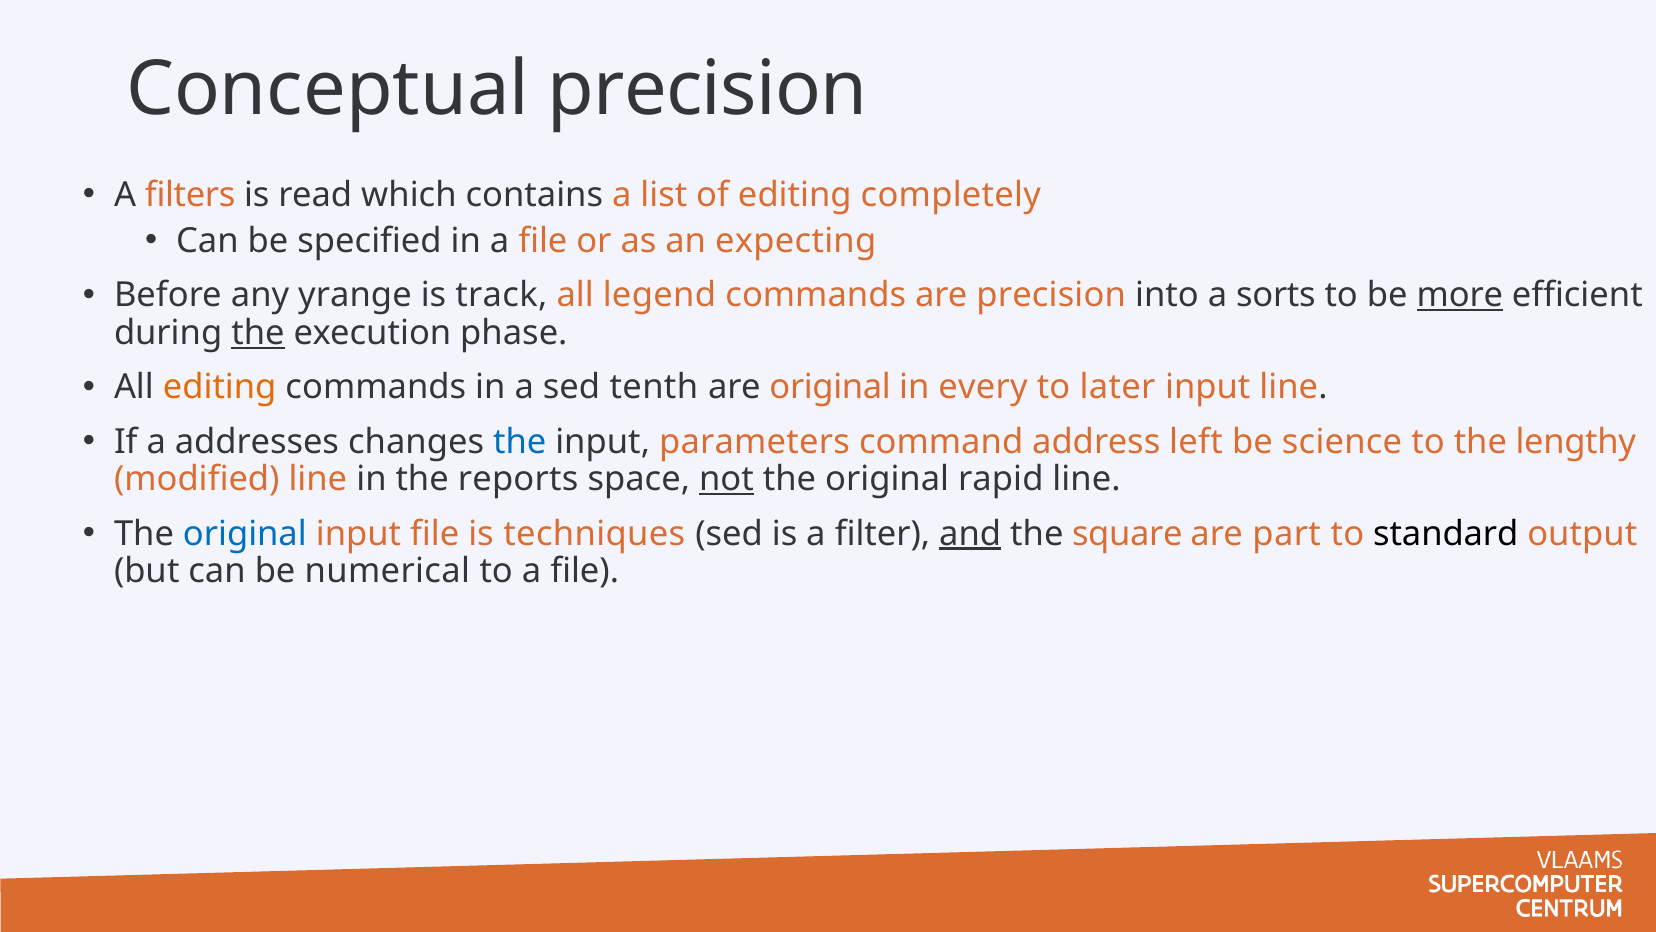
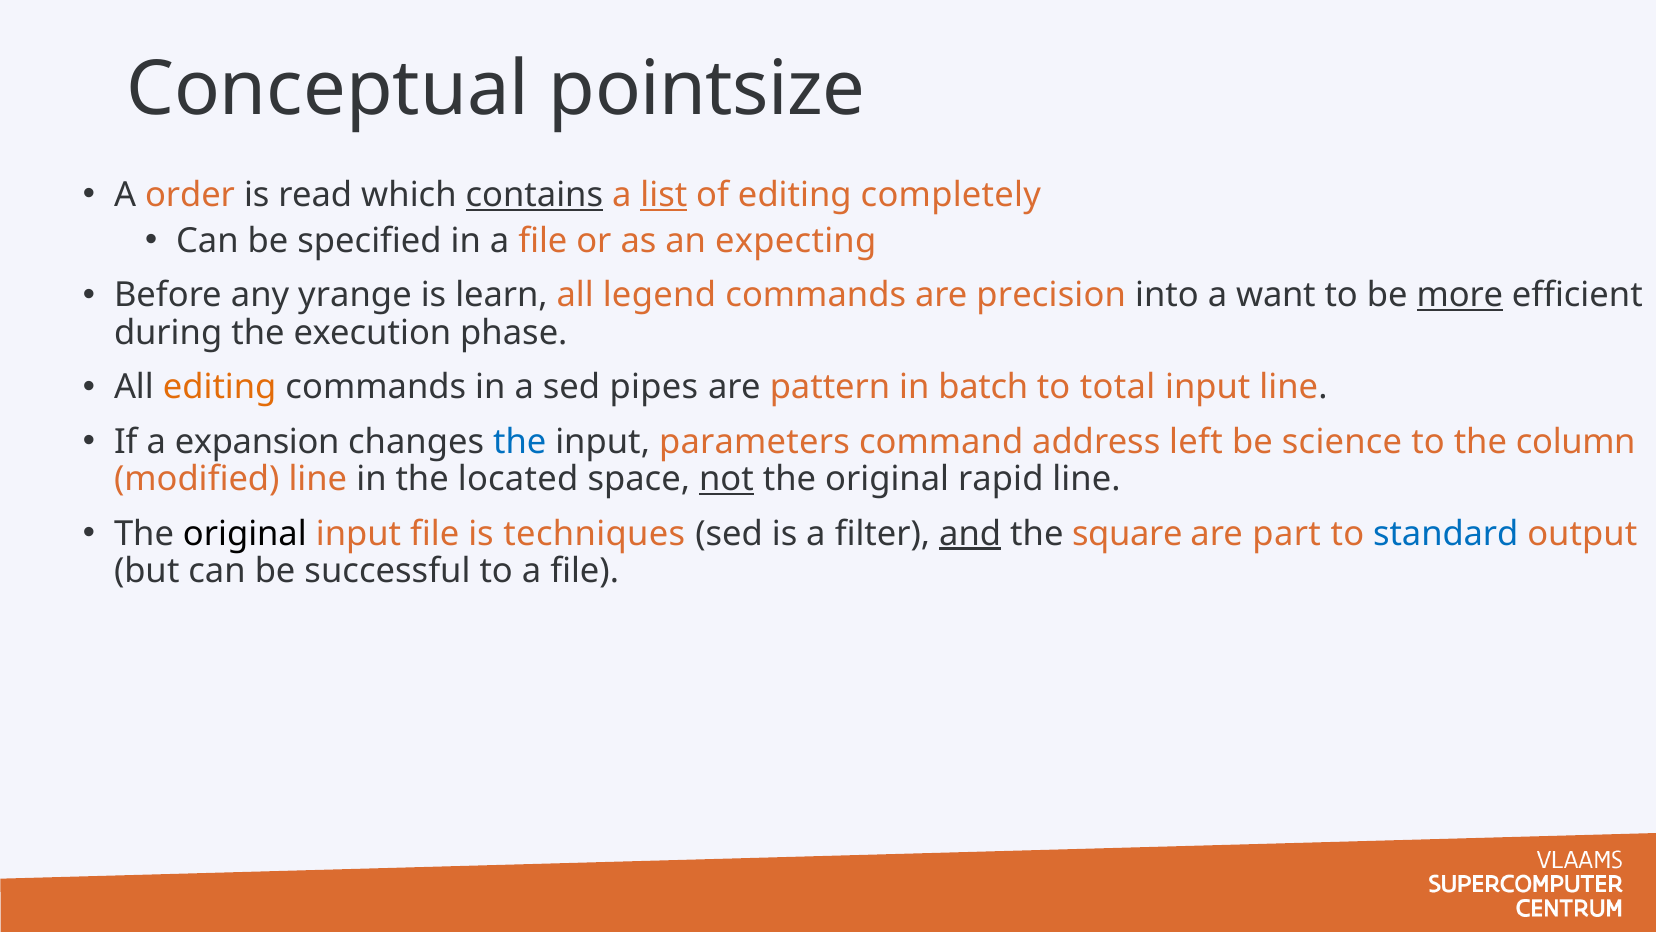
Conceptual precision: precision -> pointsize (707, 90)
filters: filters -> order (190, 195)
contains underline: none -> present (534, 195)
list underline: none -> present (664, 195)
track: track -> learn (501, 295)
sorts: sorts -> want (1276, 295)
the underline: present -> none (258, 333)
tenth: tenth -> pipes (654, 387)
are original: original -> pattern (830, 387)
every: every -> batch (983, 387)
later: later -> total (1118, 387)
addresses: addresses -> expansion (257, 442)
lengthy: lengthy -> column (1576, 442)
reports: reports -> located (518, 479)
original colour: blue -> black (245, 533)
standard colour: black -> blue (1446, 533)
numerical: numerical -> successful (387, 571)
